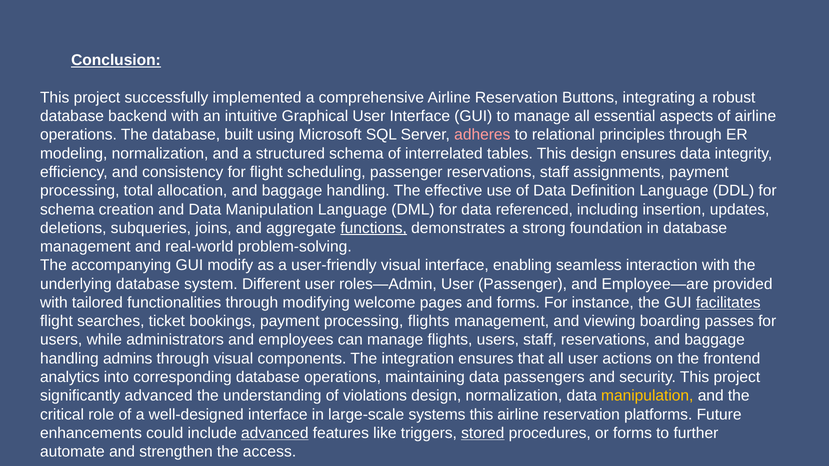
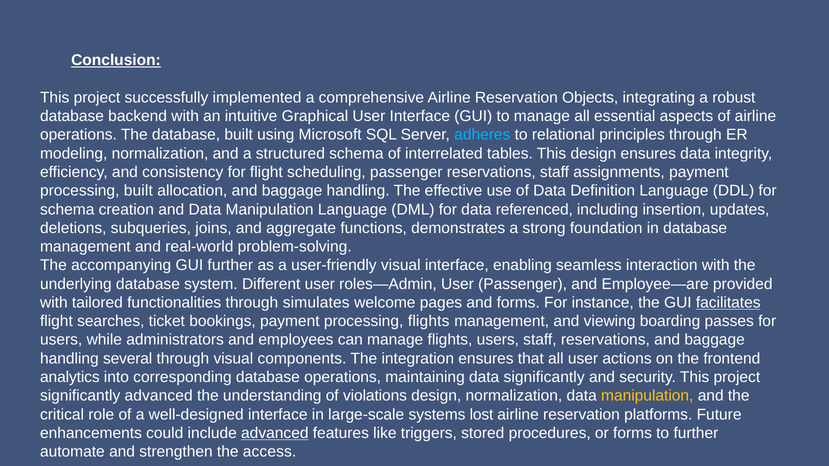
Buttons: Buttons -> Objects (590, 98)
adheres colour: pink -> light blue (482, 135)
processing total: total -> built (138, 191)
functions underline: present -> none (374, 228)
GUI modify: modify -> further (230, 265)
modifying: modifying -> simulates (316, 303)
admins: admins -> several (128, 359)
data passengers: passengers -> significantly (544, 377)
systems this: this -> lost (481, 415)
stored underline: present -> none (483, 433)
